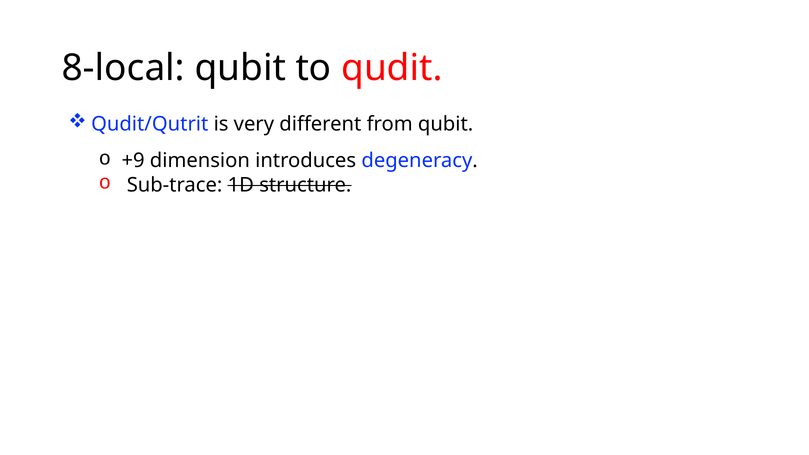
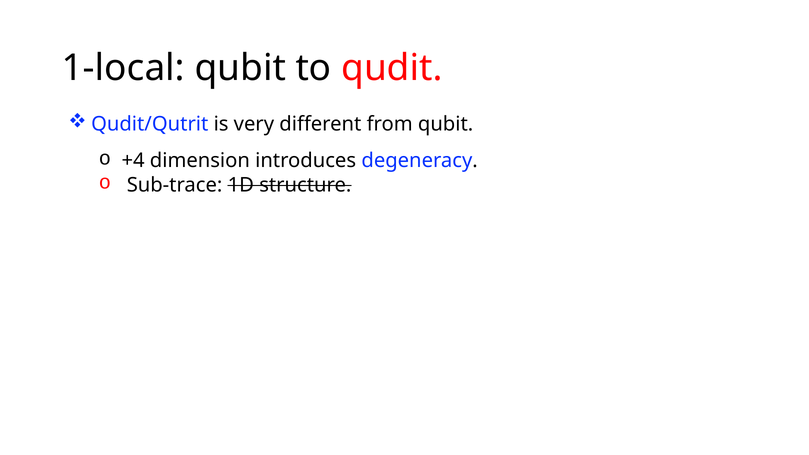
8-local: 8-local -> 1-local (123, 68)
+9: +9 -> +4 (133, 161)
